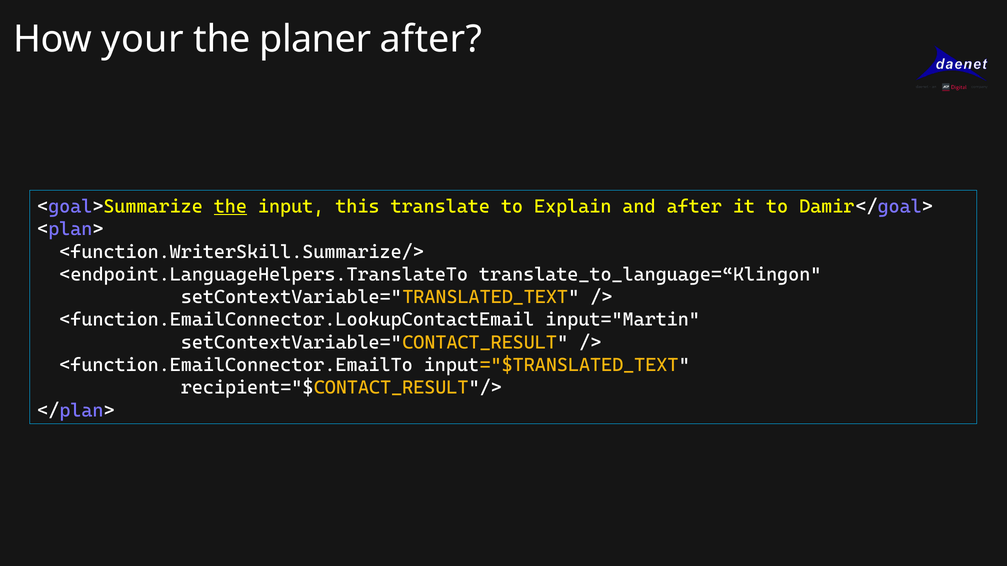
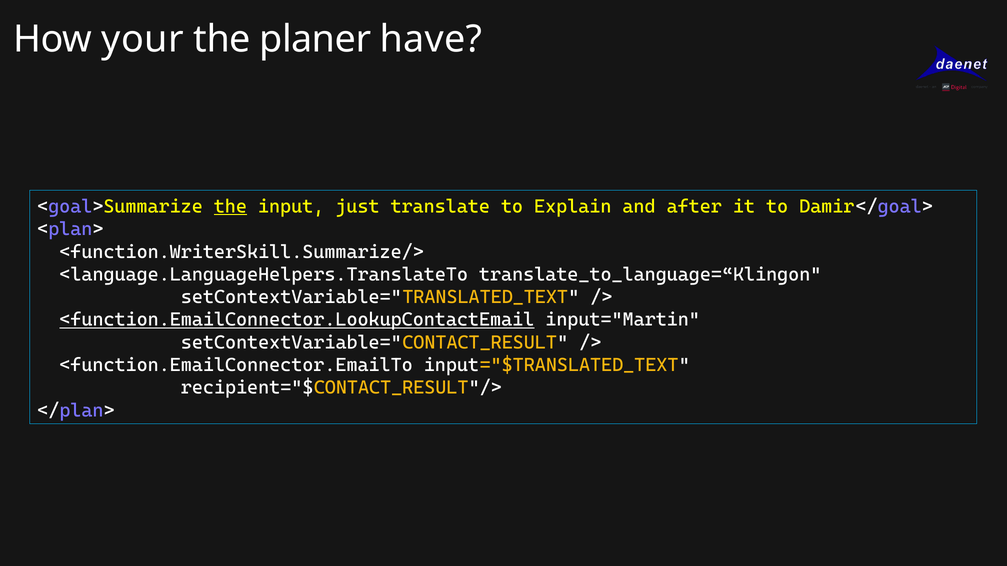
planer after: after -> have (431, 39)
this: this -> just (357, 207)
<endpoint.LanguageHelpers.TranslateTo: <endpoint.LanguageHelpers.TranslateTo -> <language.LanguageHelpers.TranslateTo (264, 275)
<function.EmailConnector.LookupContactEmail underline: none -> present (297, 320)
